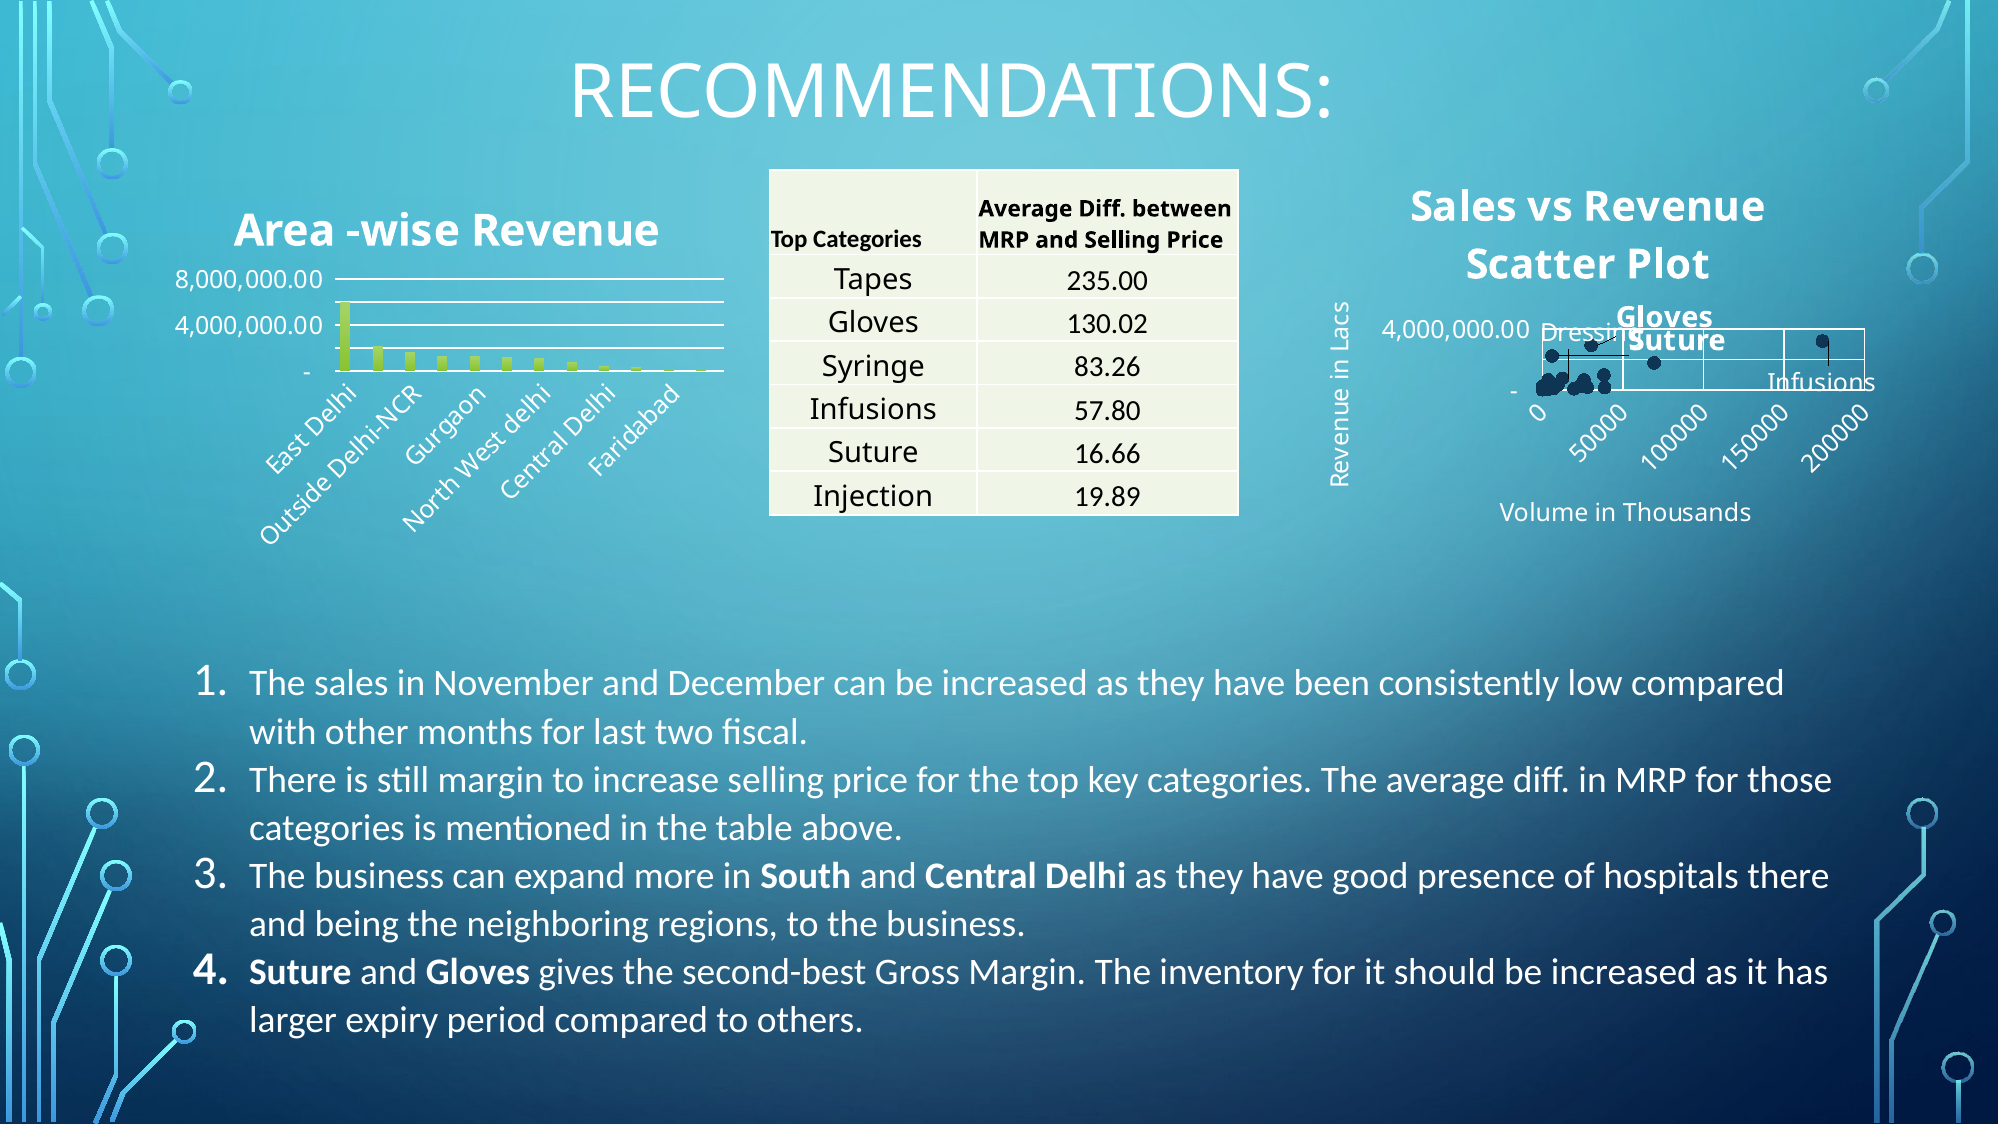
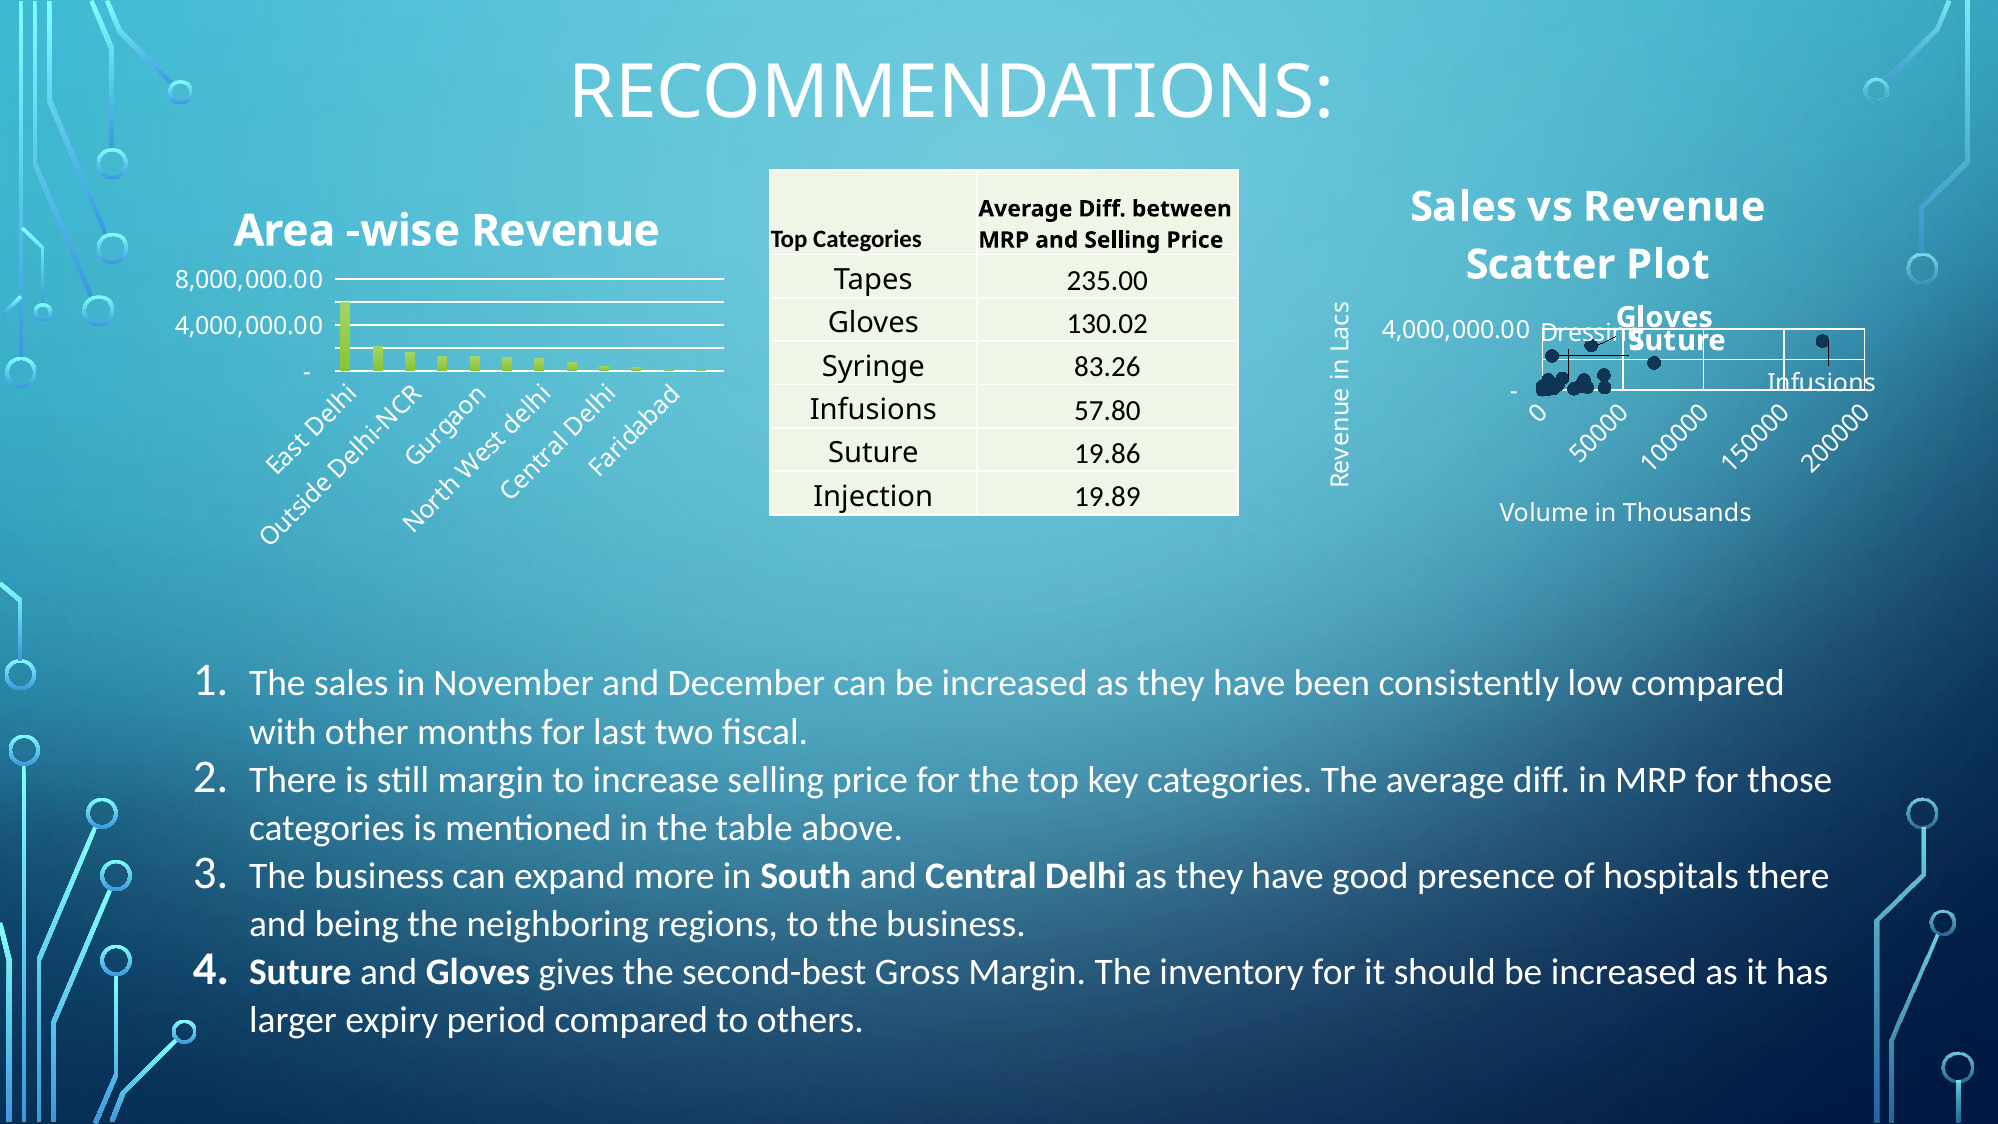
16.66: 16.66 -> 19.86 (1107, 454)
